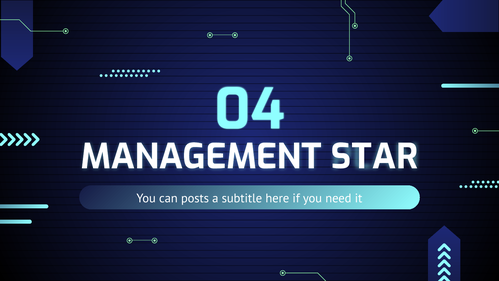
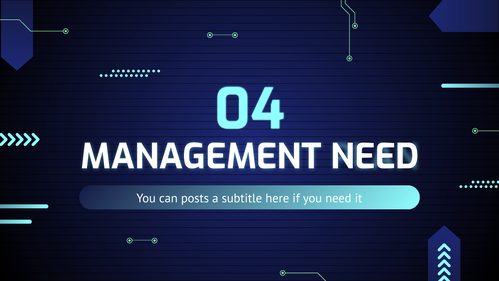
MANAGEMENT STAR: STAR -> NEED (375, 157)
